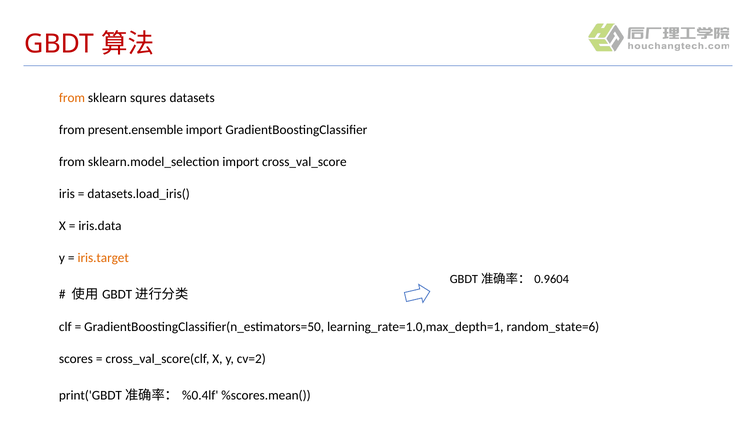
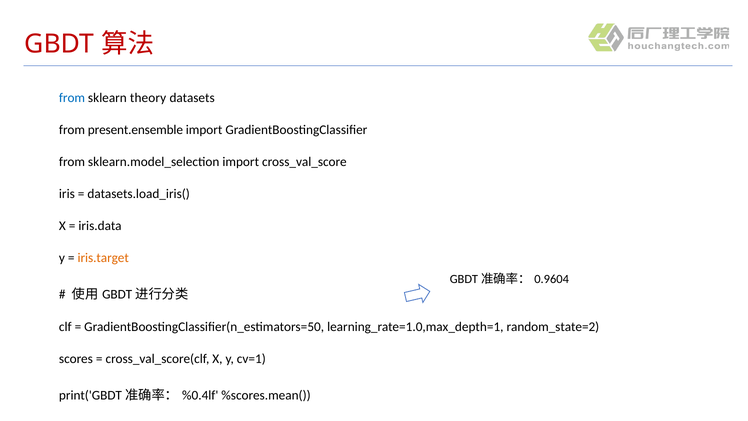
from colour: orange -> blue (72, 98)
squres: squres -> theory (148, 98)
random_state=6: random_state=6 -> random_state=2 (553, 327)
cv=2: cv=2 -> cv=1 (251, 359)
